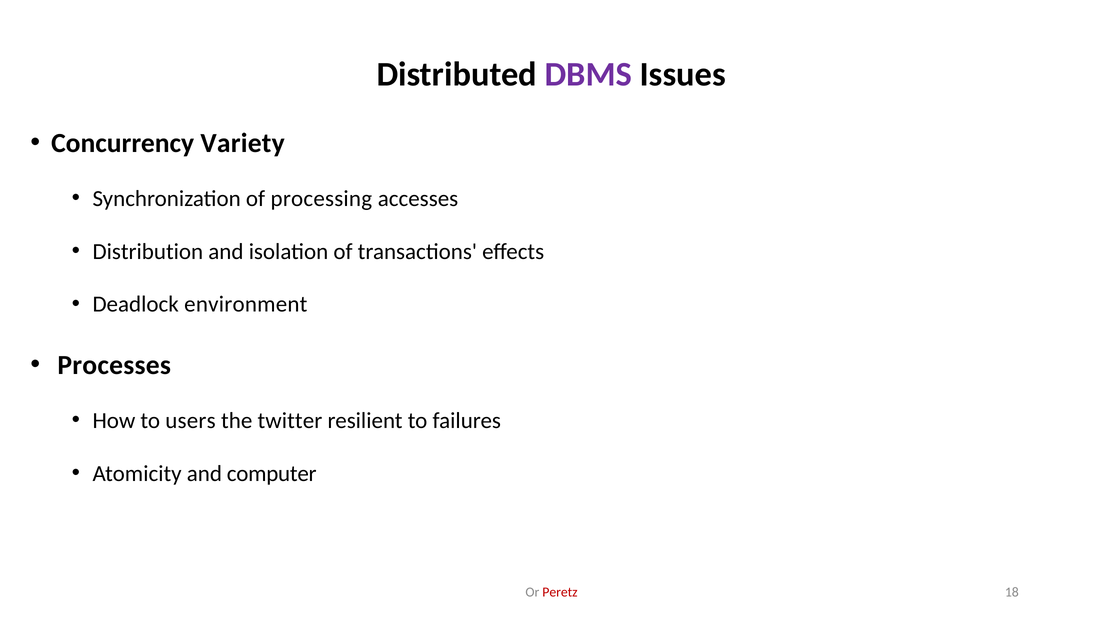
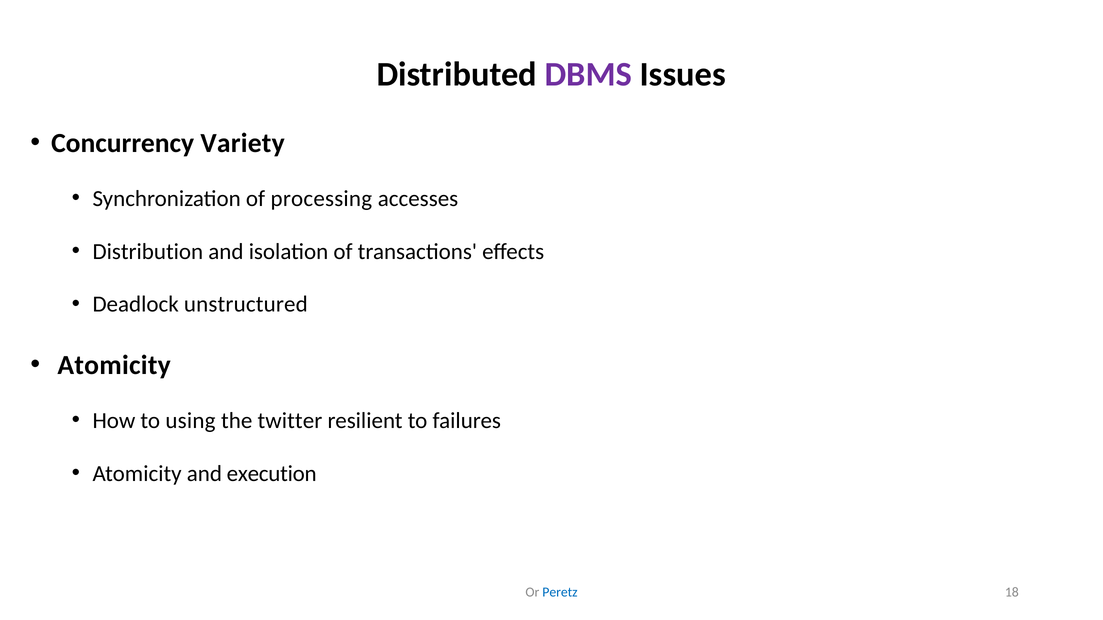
environment: environment -> unstructured (246, 305)
Processes: Processes -> Atomicity (114, 366)
users: users -> using (190, 421)
computer: computer -> execution (272, 474)
Peretz colour: red -> blue (560, 593)
